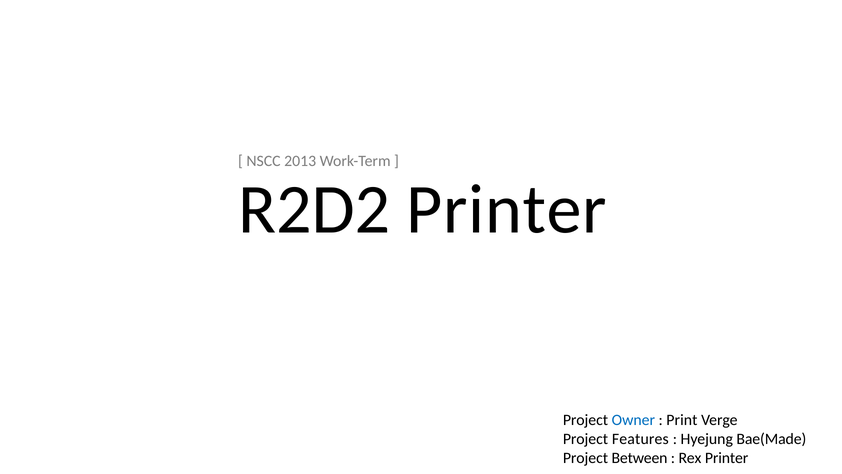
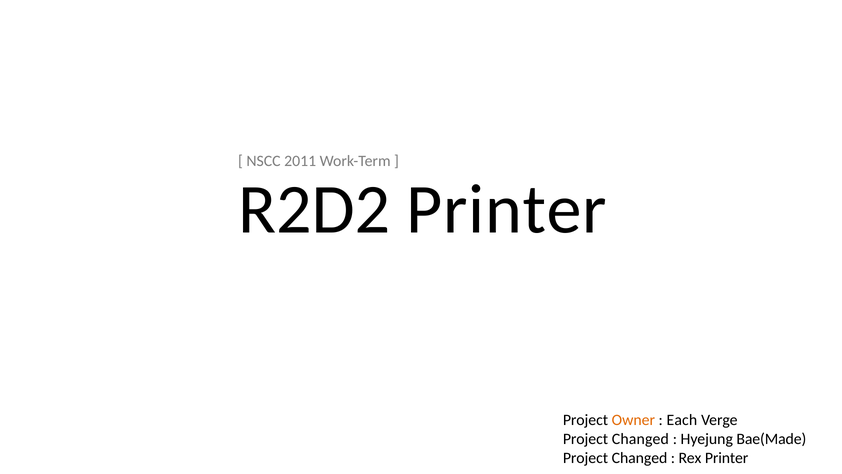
2013: 2013 -> 2011 (300, 161)
Owner colour: blue -> orange (633, 420)
Print: Print -> Each (682, 420)
Features: Features -> Changed (640, 438)
Between: Between -> Changed (639, 457)
